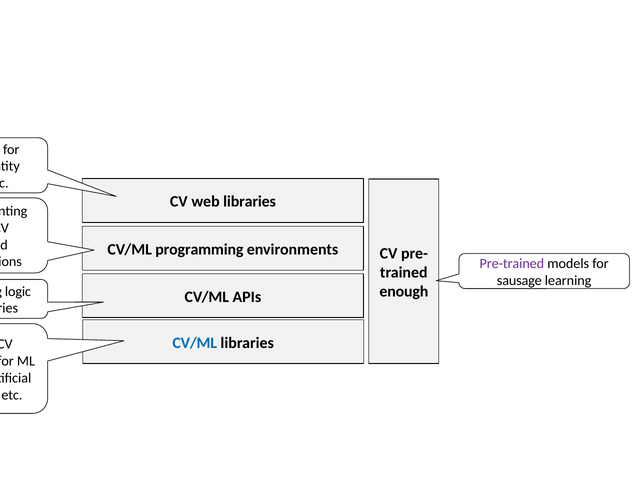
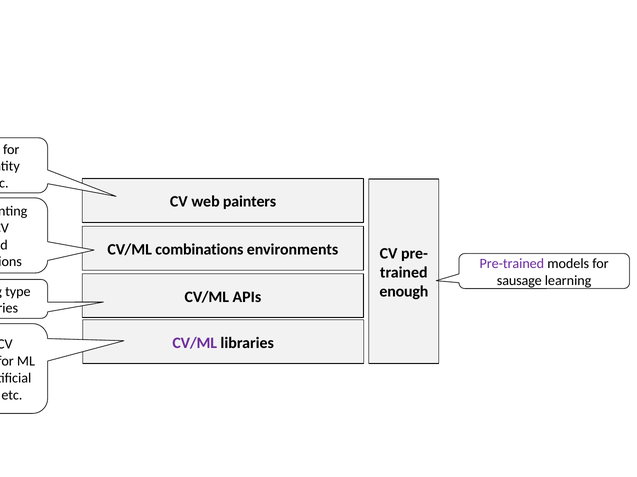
web libraries: libraries -> painters (250, 202)
programming: programming -> combinations (199, 250)
logic: logic -> type (18, 292)
CV/ML colour: blue -> purple (195, 343)
